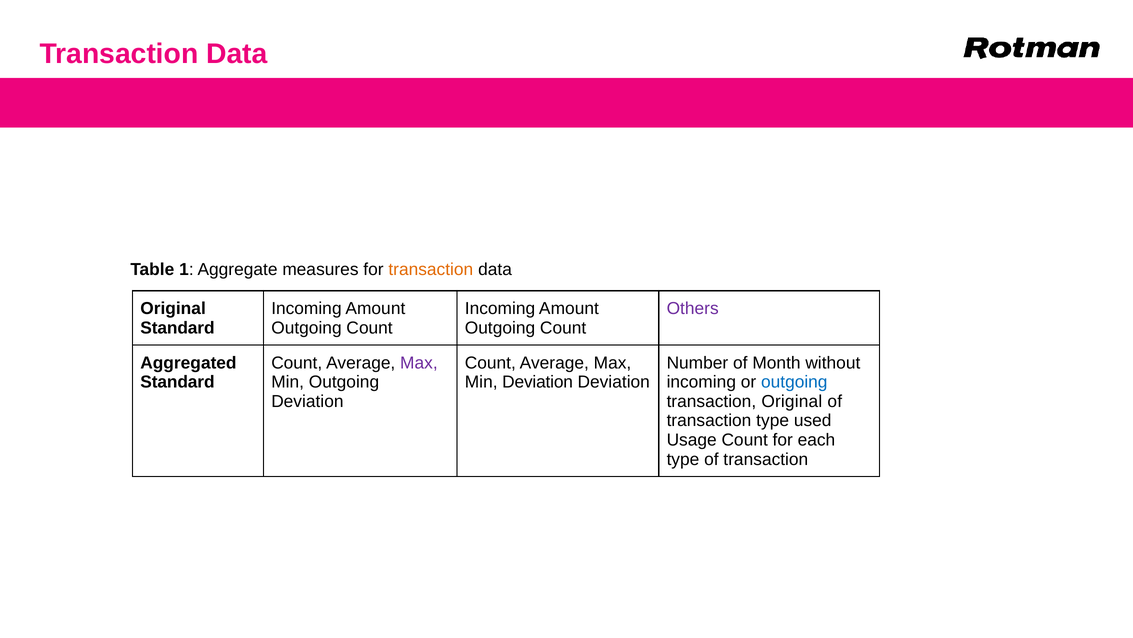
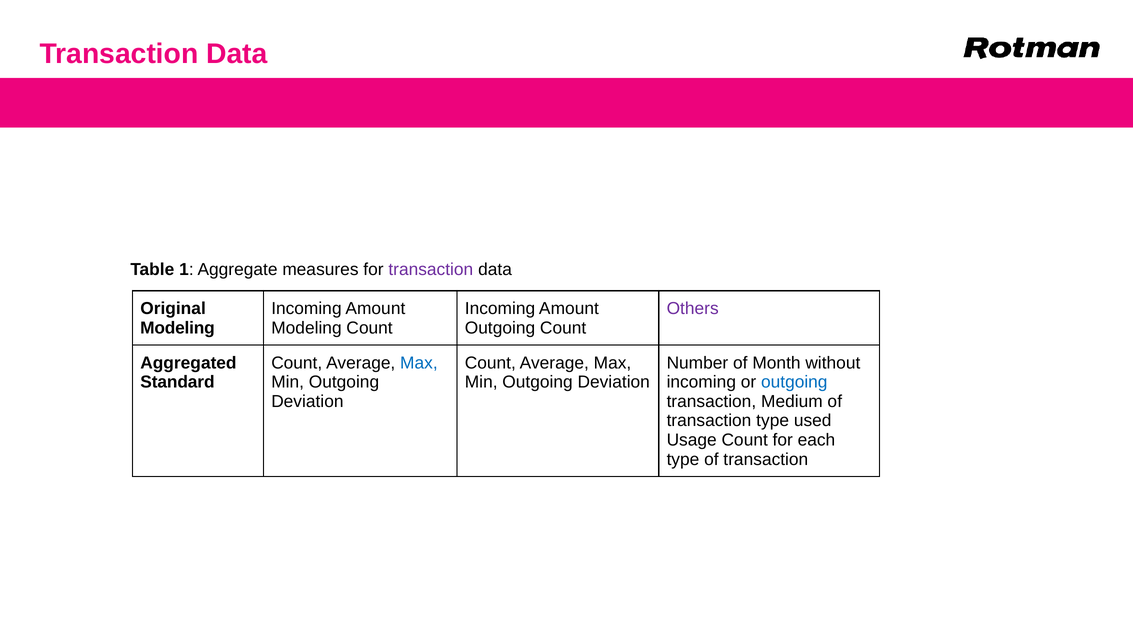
transaction colour: orange -> purple (431, 269)
Standard: Standard -> Modeling (177, 327)
Outgoing: Outgoing -> Modeling (306, 327)
Max colour: purple -> blue (419, 362)
Deviation: Deviation -> Outgoing (538, 382)
transaction Original: Original -> Medium (792, 401)
